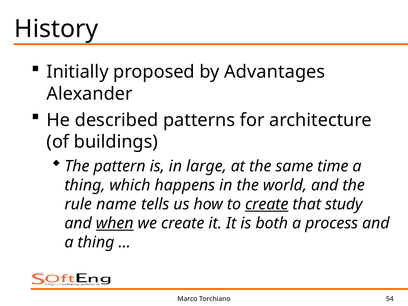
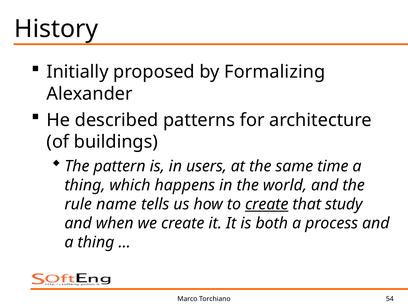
Advantages: Advantages -> Formalizing (275, 72)
large: large -> users (206, 166)
when underline: present -> none (115, 223)
